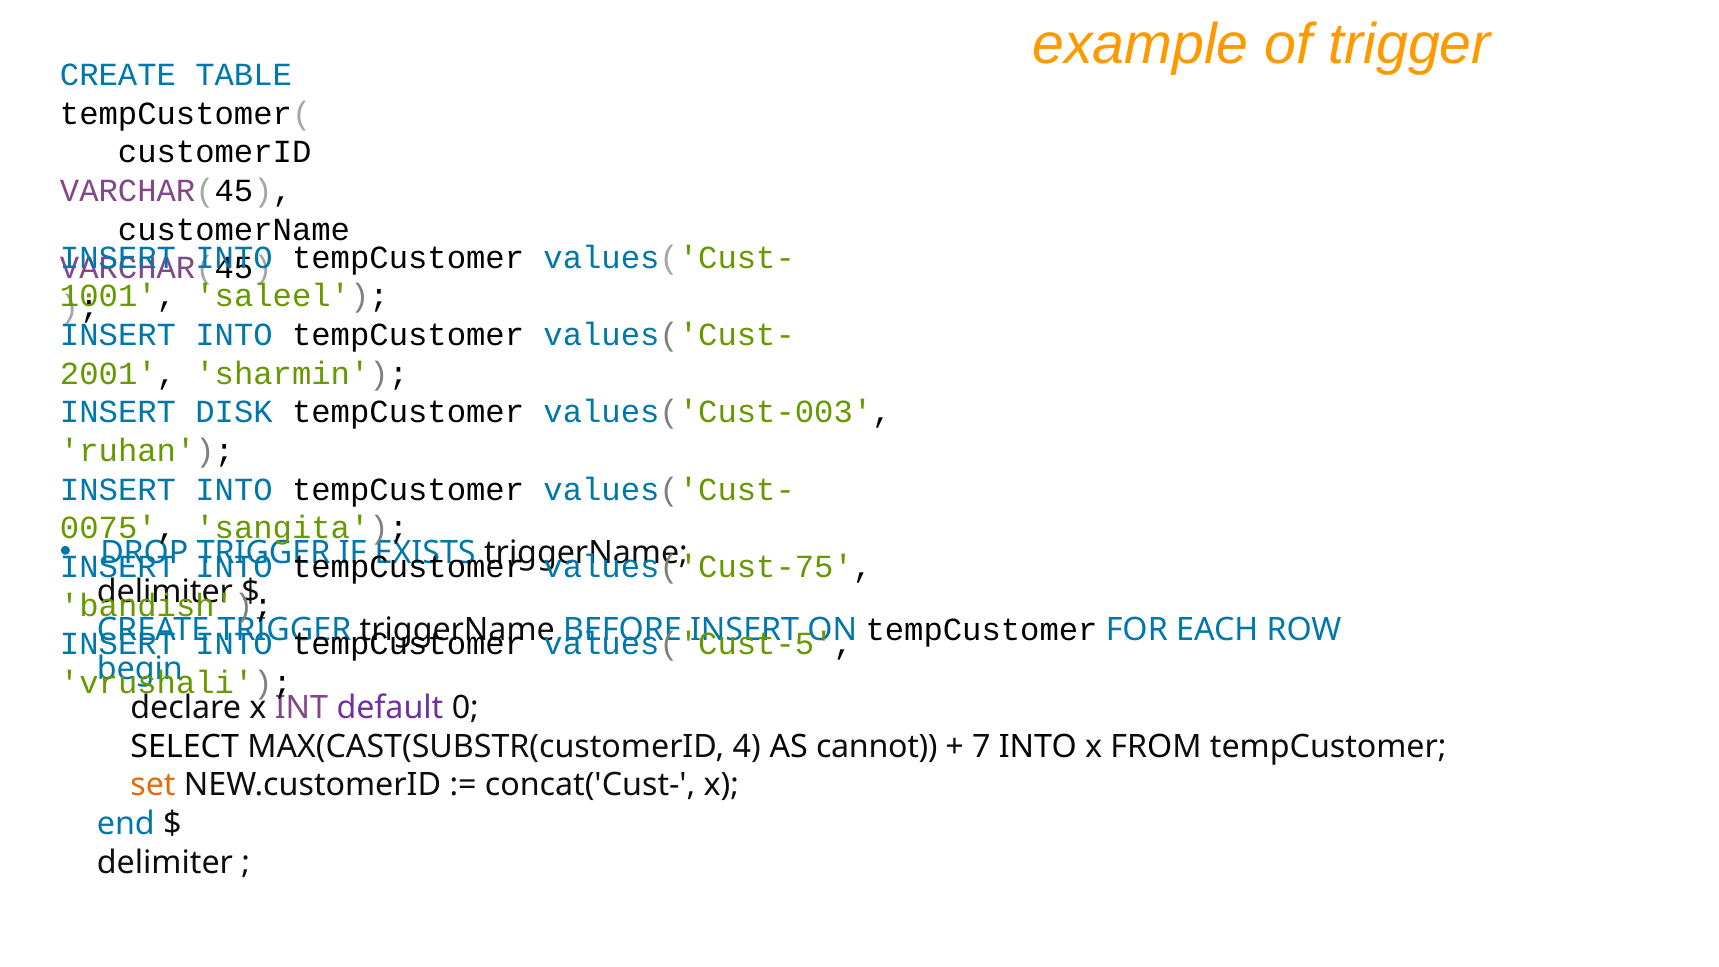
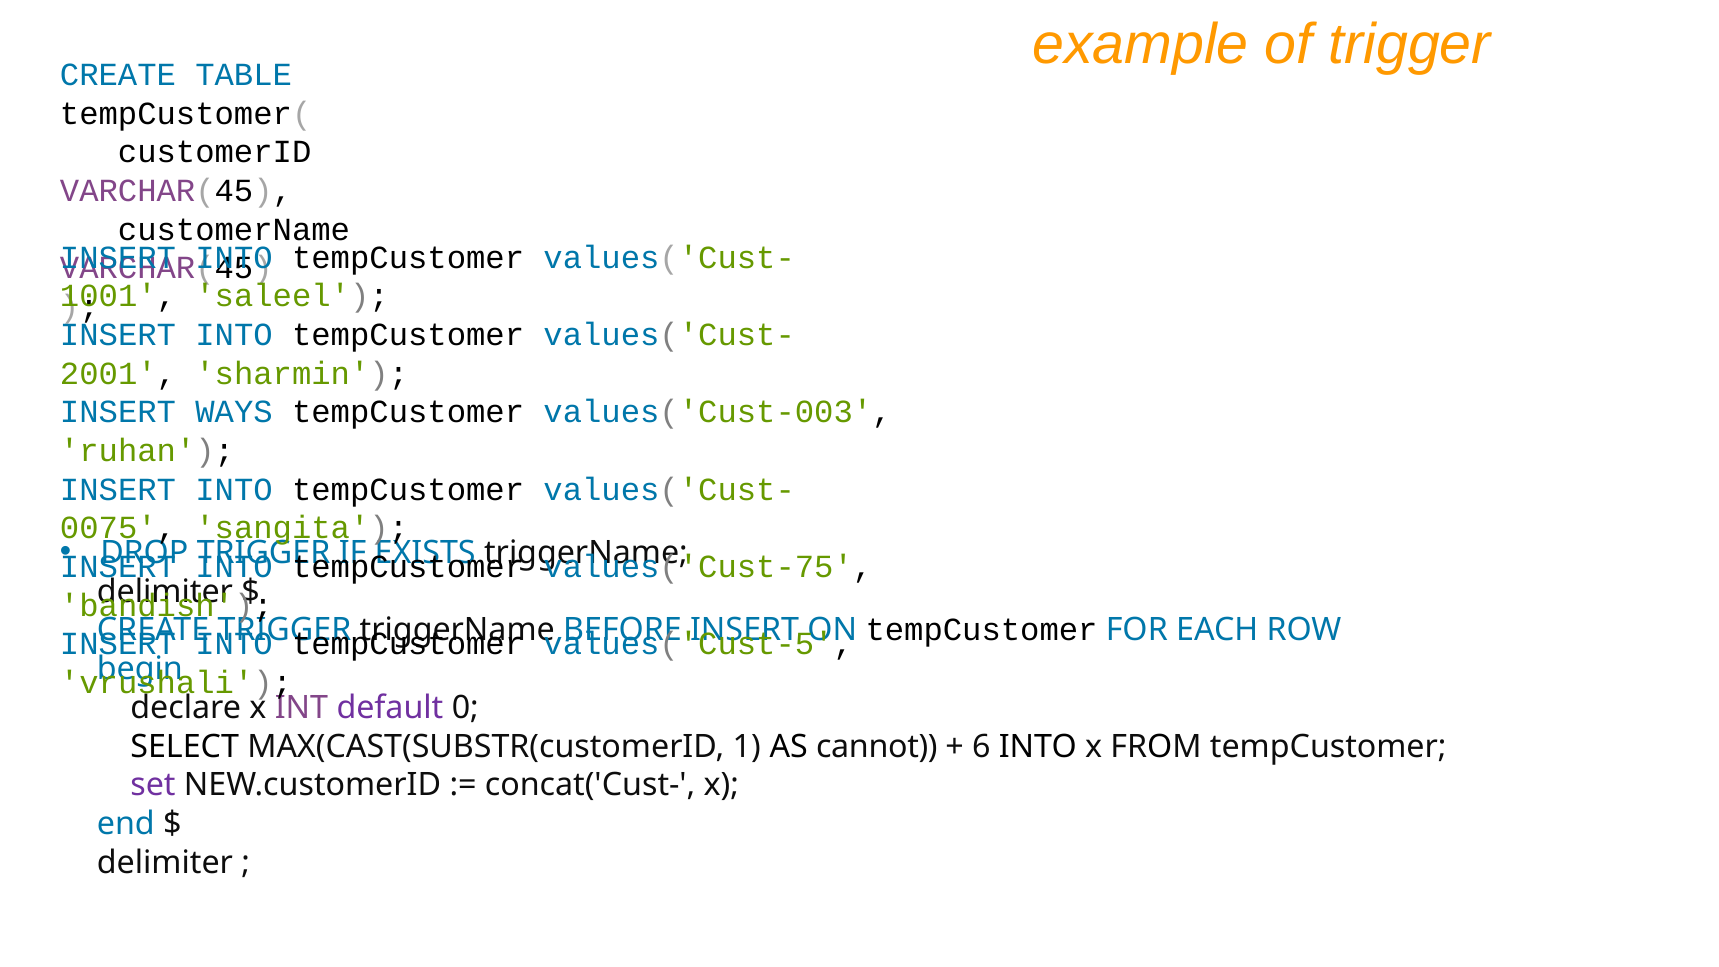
DISK: DISK -> WAYS (234, 412)
4: 4 -> 1 (747, 746)
7: 7 -> 6 (981, 746)
set colour: orange -> purple (153, 785)
